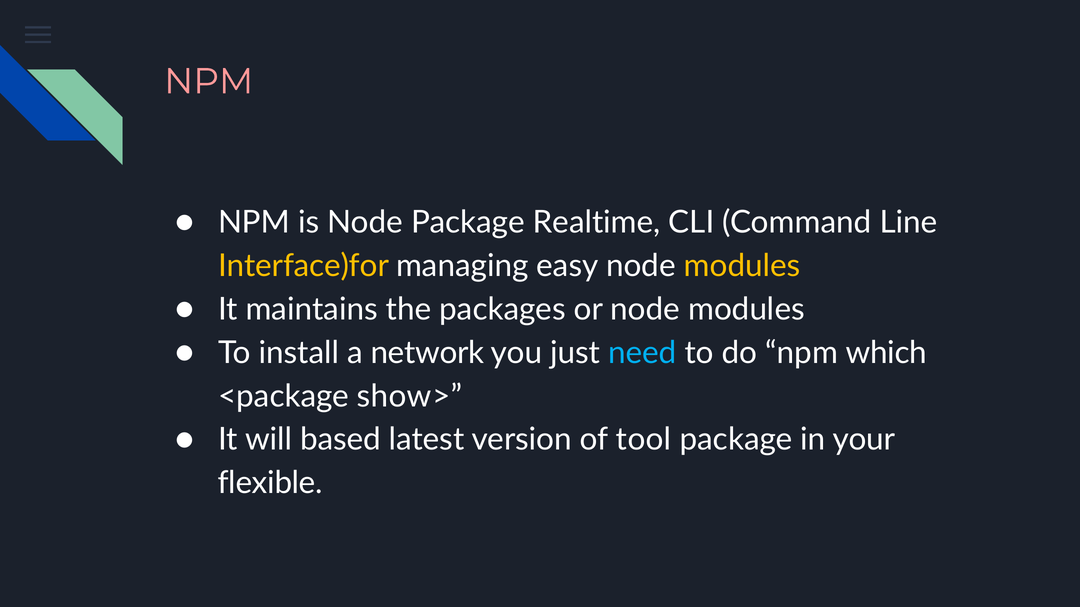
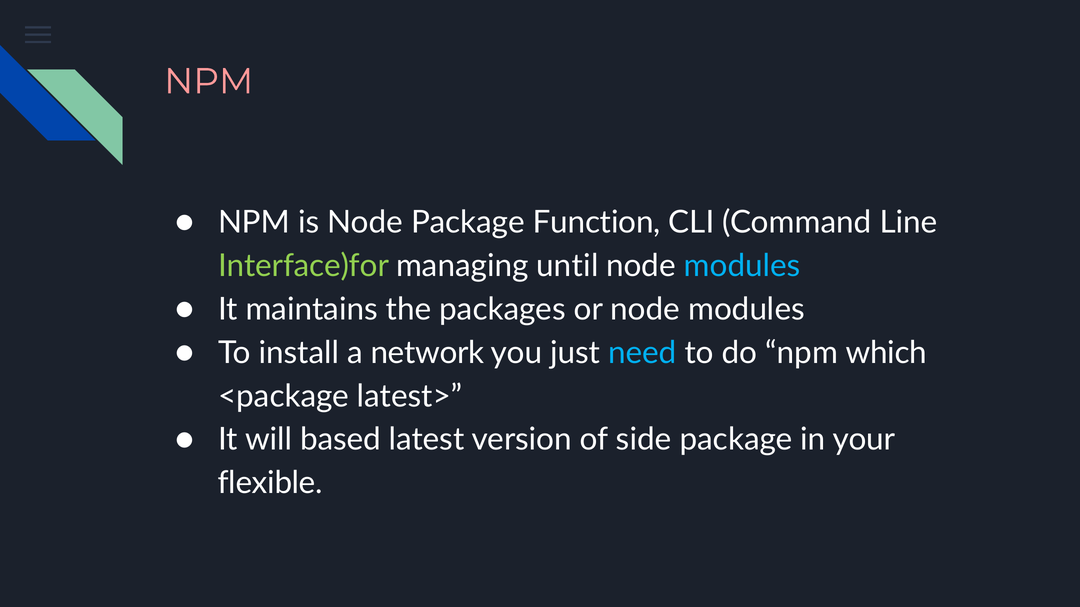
Realtime: Realtime -> Function (597, 223)
Interface)for colour: yellow -> light green (304, 266)
easy: easy -> until (567, 266)
modules colour: yellow -> light blue (742, 266)
show>: show> -> latest> (410, 397)
tool: tool -> side (644, 440)
